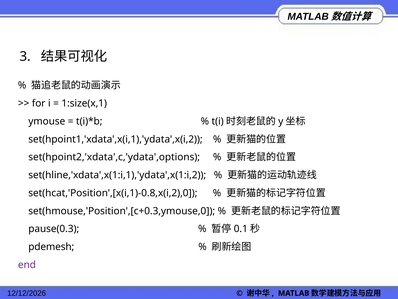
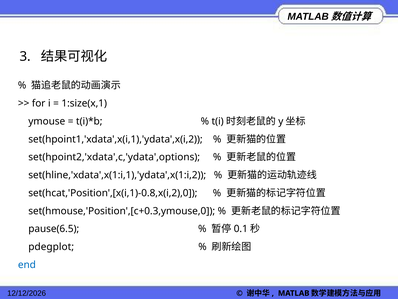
pause(0.3: pause(0.3 -> pause(6.5 (54, 229)
pdemesh: pdemesh -> pdegplot (51, 246)
end colour: purple -> blue (27, 264)
